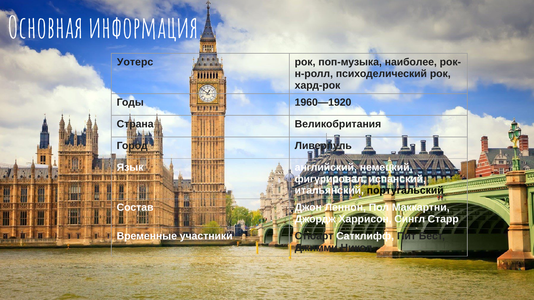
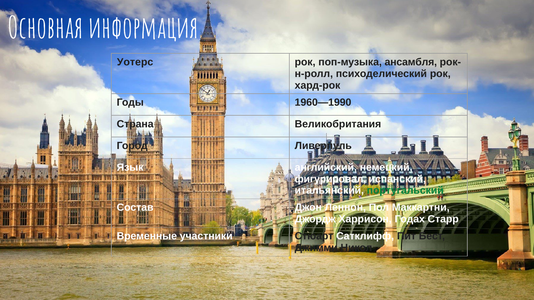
наиболее: наиболее -> ансамбля (411, 62)
1960—1920: 1960—1920 -> 1960—1990 (323, 103)
португальский colour: black -> green (405, 191)
Сингл: Сингл -> Годах (410, 220)
